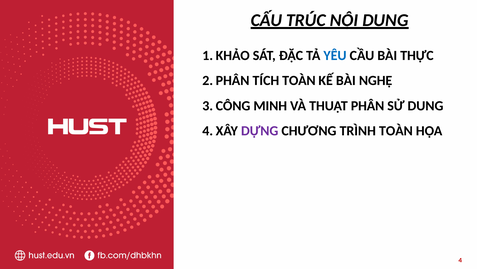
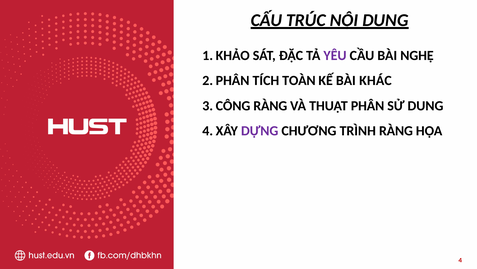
YÊU colour: blue -> purple (335, 55)
THỰC: THỰC -> NGHỆ (417, 55)
NGHỆ: NGHỆ -> KHÁC (375, 80)
MINH: MINH -> RÀNG (270, 105)
TRÌNH TOÀN: TOÀN -> RÀNG (396, 131)
